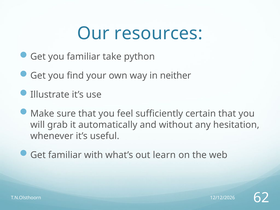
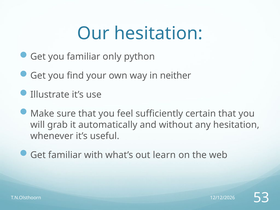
Our resources: resources -> hesitation (158, 33)
take: take -> only (112, 57)
62: 62 -> 53 (261, 198)
